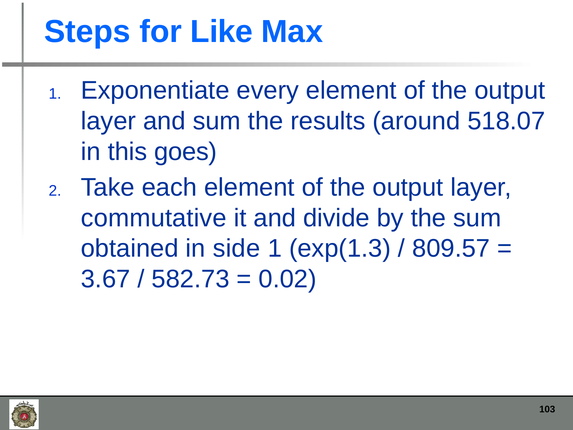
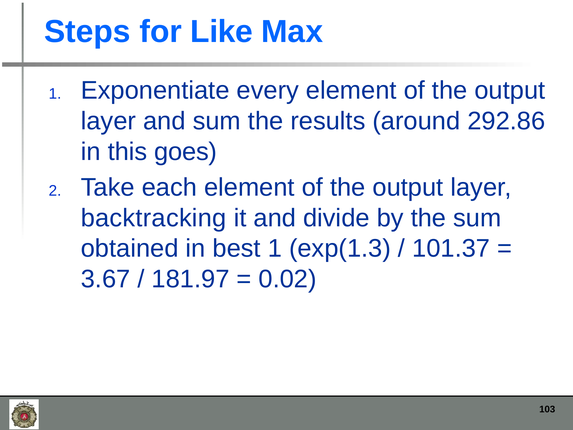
518.07: 518.07 -> 292.86 (506, 121)
commutative: commutative -> backtracking (154, 218)
side: side -> best (237, 248)
809.57: 809.57 -> 101.37 (451, 248)
582.73: 582.73 -> 181.97 (191, 279)
